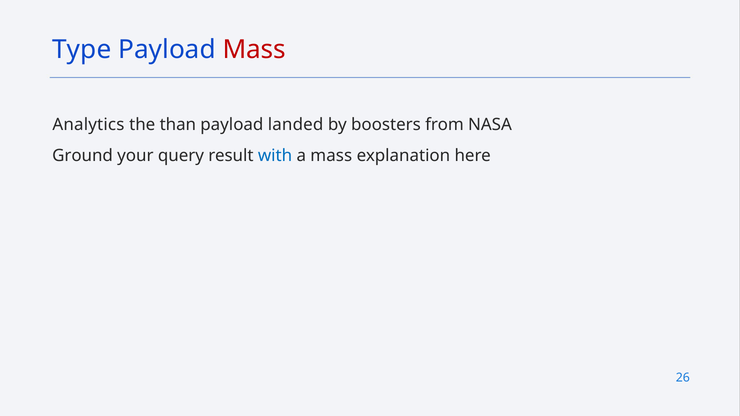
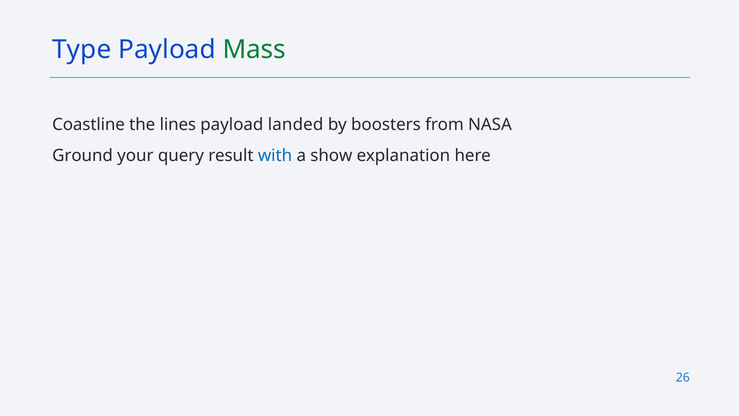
Mass colour: red -> green (254, 49)
Analytics: Analytics -> Coastline (89, 125)
than: than -> lines (178, 125)
a mass: mass -> show (331, 156)
